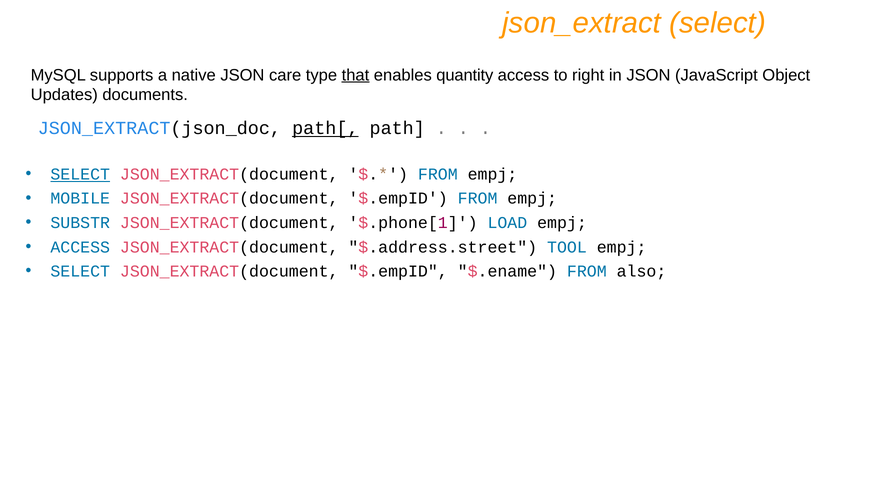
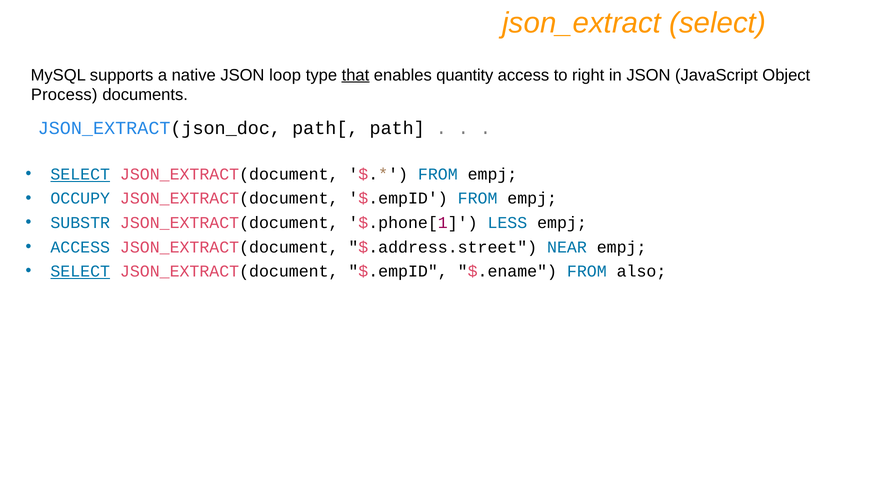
care: care -> loop (285, 75)
Updates: Updates -> Process (64, 95)
path[ underline: present -> none (325, 128)
MOBILE: MOBILE -> OCCUPY (80, 198)
LOAD: LOAD -> LESS (507, 223)
TOOL: TOOL -> NEAR (567, 247)
SELECT underline: none -> present (80, 271)
